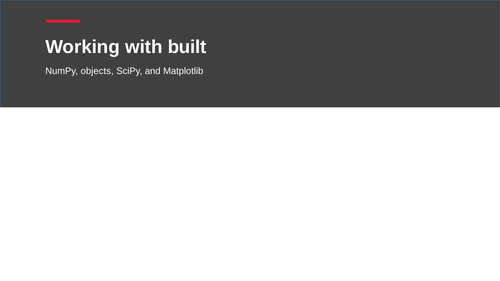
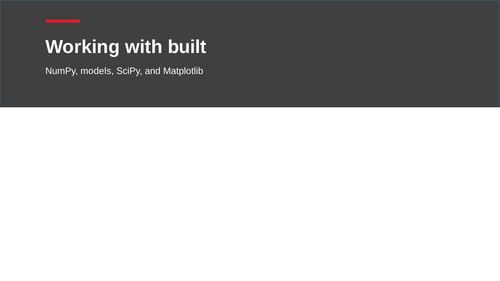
objects: objects -> models (97, 71)
